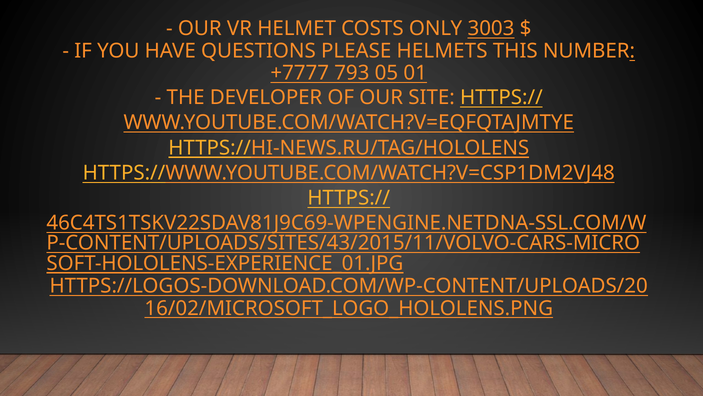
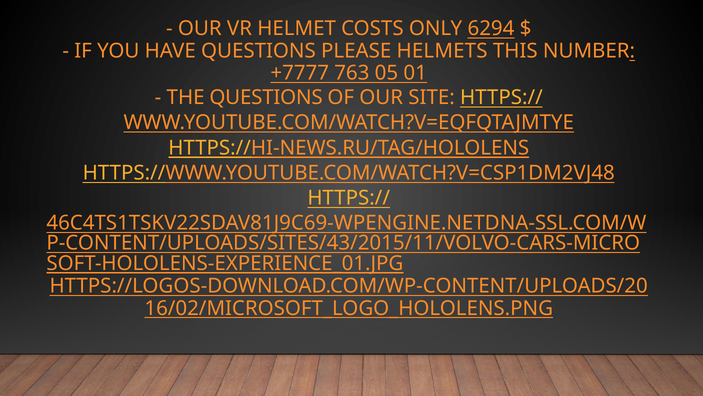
3003: 3003 -> 6294 (491, 29)
793: 793 -> 763 (352, 73)
THE DEVELOPER: DEVELOPER -> QUESTIONS (266, 97)
